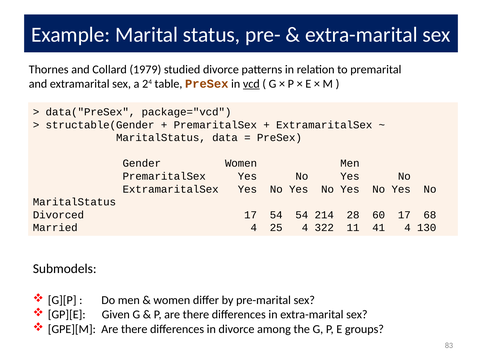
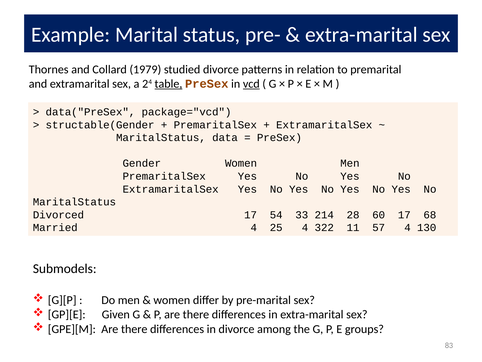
table underline: none -> present (168, 84)
54 54: 54 -> 33 (302, 215)
41: 41 -> 57 (379, 227)
